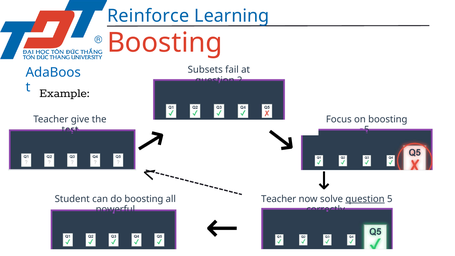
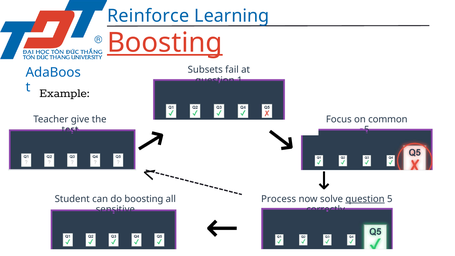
Boosting underline: none -> present (165, 43)
2: 2 -> 1 (240, 80)
on boosting: boosting -> common (388, 119)
Teacher: Teacher -> Process (279, 199)
powerful: powerful -> sensitive (115, 209)
